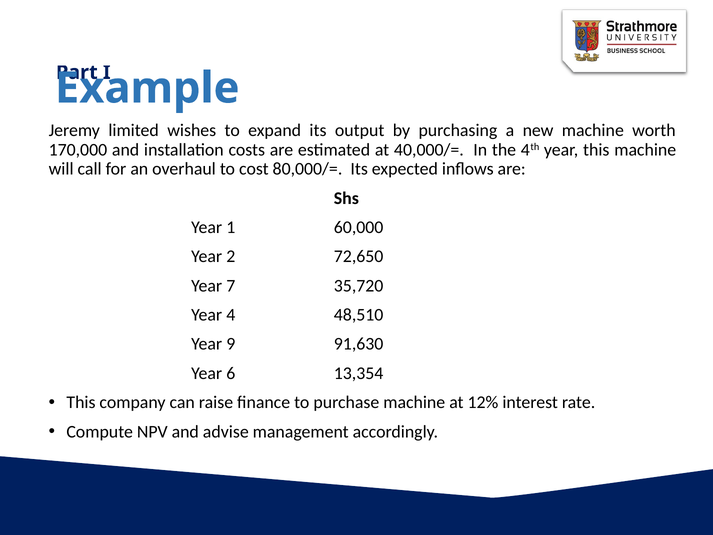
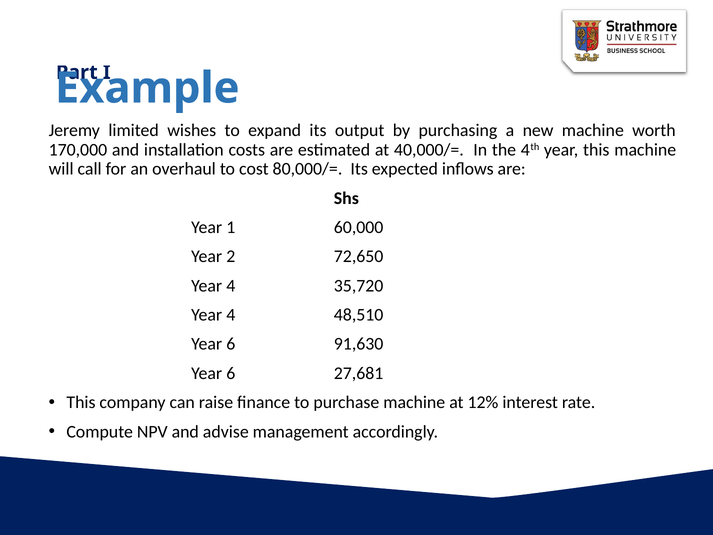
7: 7 -> 4 (231, 286)
9: 9 -> 6 (231, 344)
13,354: 13,354 -> 27,681 (359, 373)
